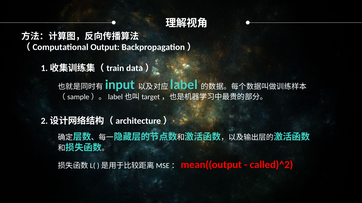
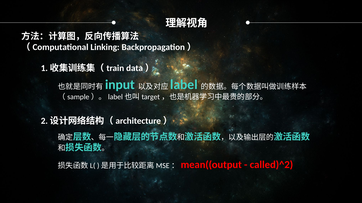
Output: Output -> Linking (105, 47)
